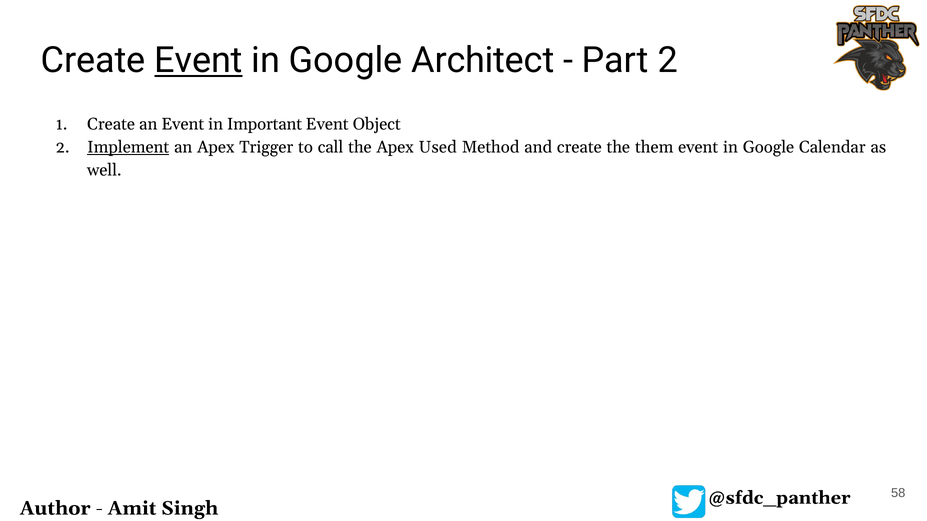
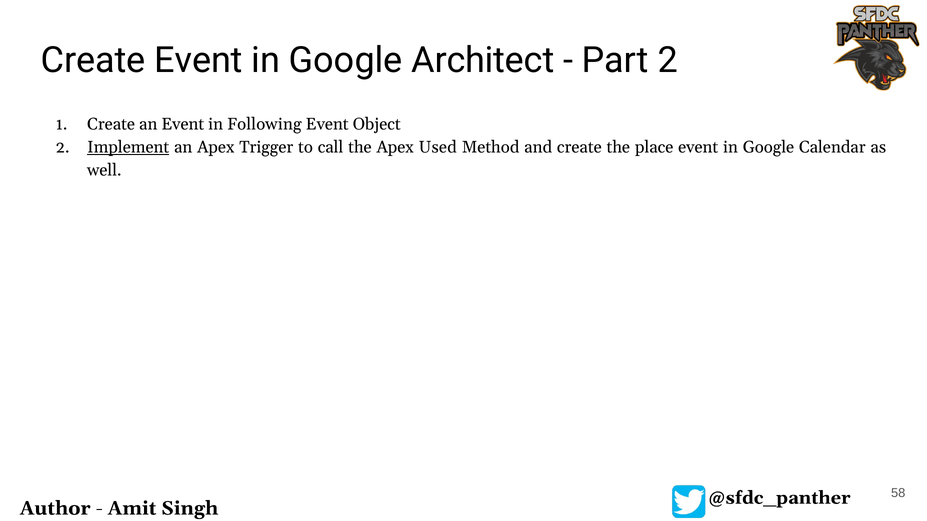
Event underline: present -> none (199, 60)
Important: Important -> Following (264, 124)
them: them -> place (654, 147)
